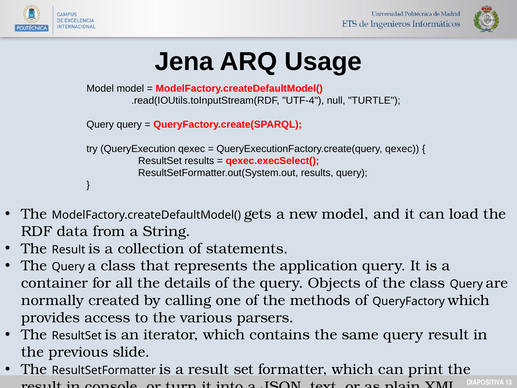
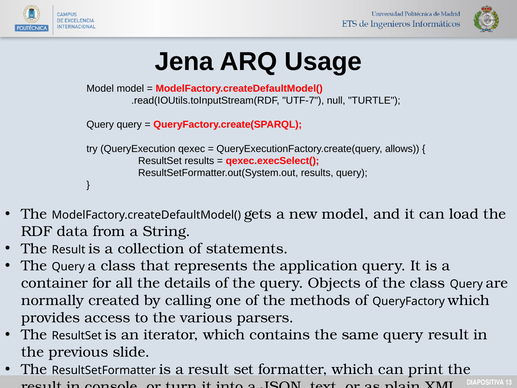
UTF-4: UTF-4 -> UTF-7 (303, 100)
QueryExecutionFactory.create(query qexec: qexec -> allows (402, 149)
